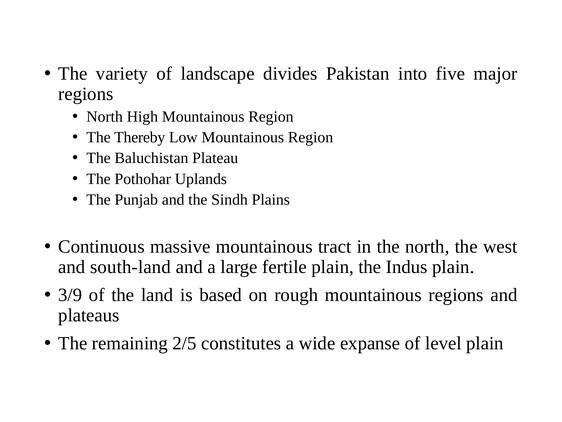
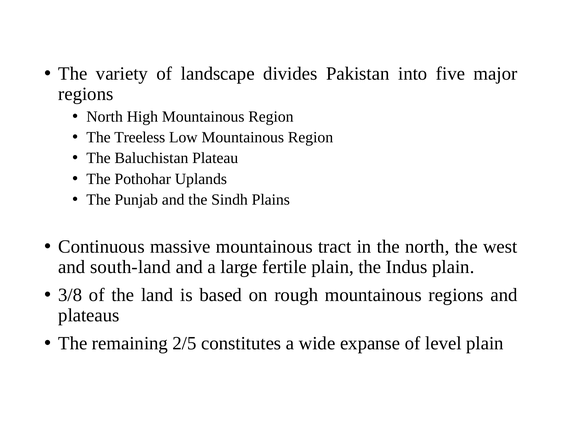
Thereby: Thereby -> Treeless (140, 137)
3/9: 3/9 -> 3/8 (70, 295)
